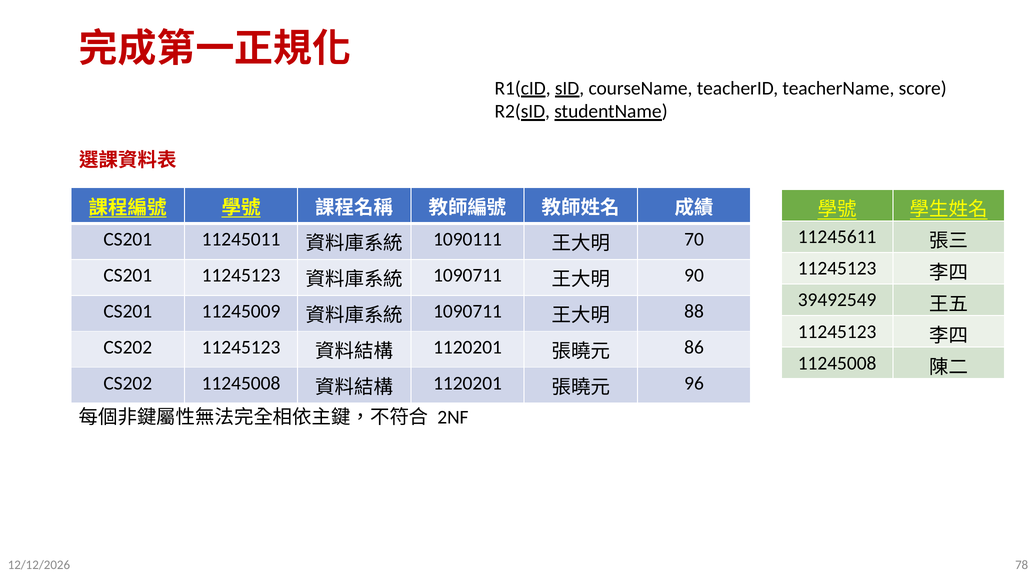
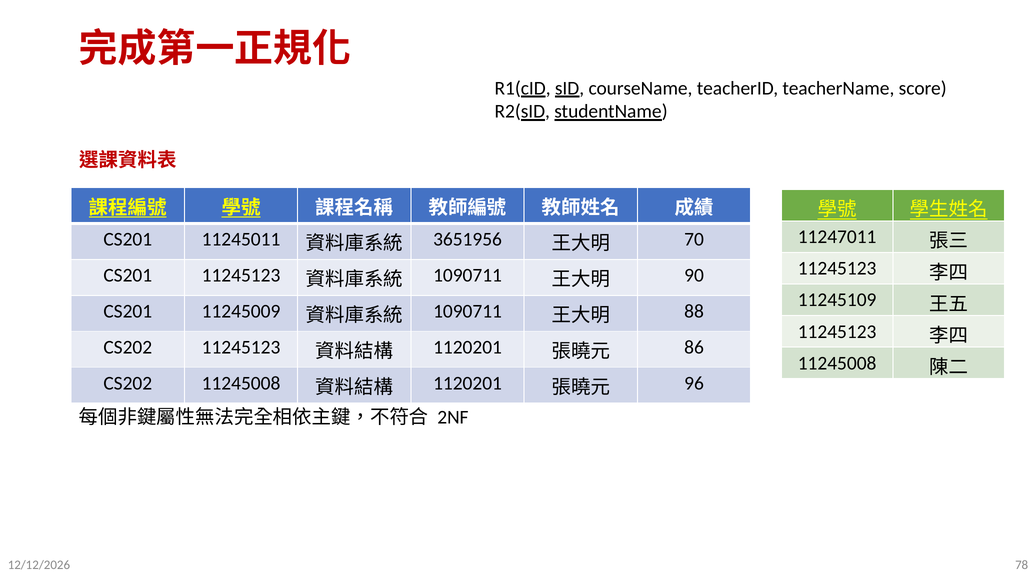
11245611: 11245611 -> 11247011 (837, 237)
1090111: 1090111 -> 3651956 (468, 239)
39492549: 39492549 -> 11245109 (837, 300)
